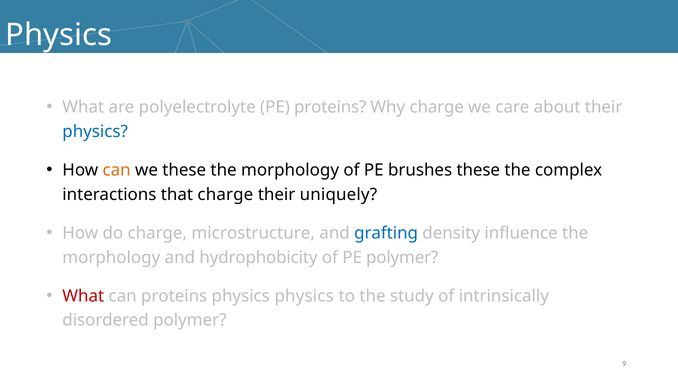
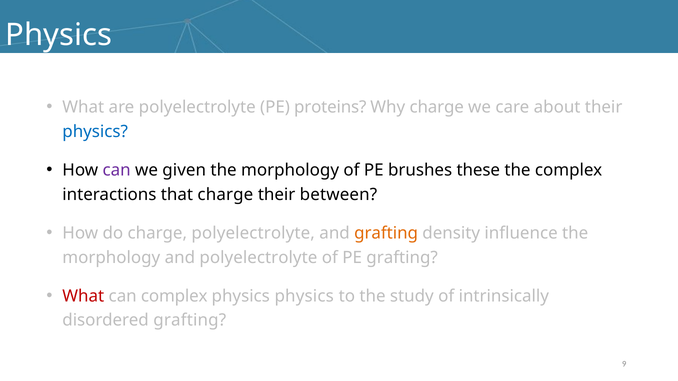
can colour: orange -> purple (117, 170)
we these: these -> given (184, 170)
uniquely: uniquely -> between (338, 195)
charge microstructure: microstructure -> polyelectrolyte (253, 233)
grafting colour: blue -> orange (386, 233)
and hydrophobicity: hydrophobicity -> polyelectrolyte (258, 258)
PE polymer: polymer -> grafting (402, 258)
can proteins: proteins -> complex (174, 296)
disordered polymer: polymer -> grafting (190, 321)
